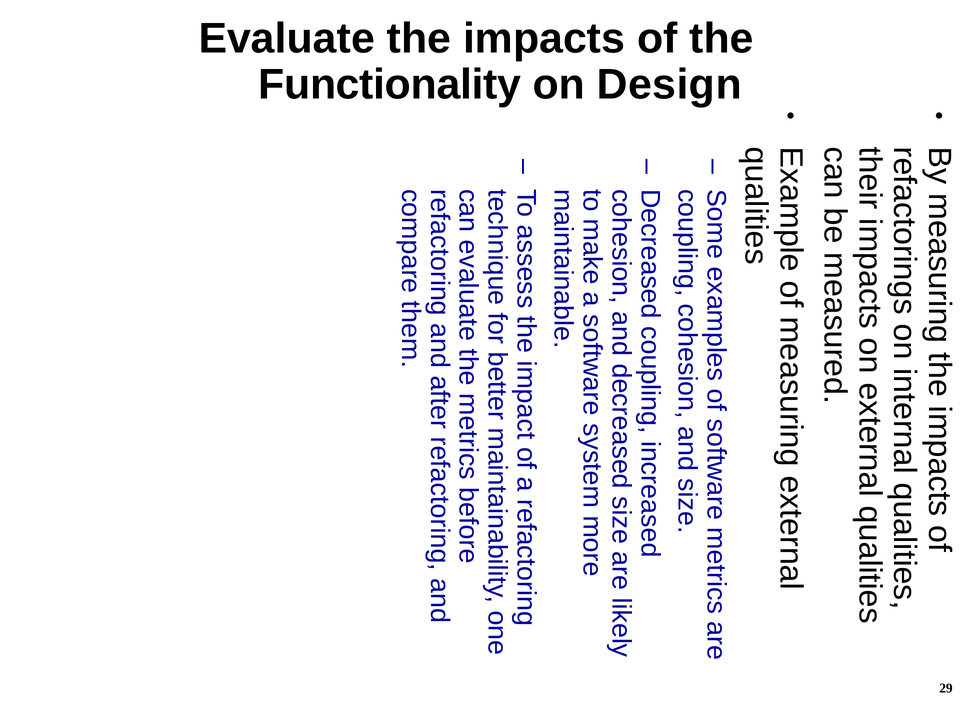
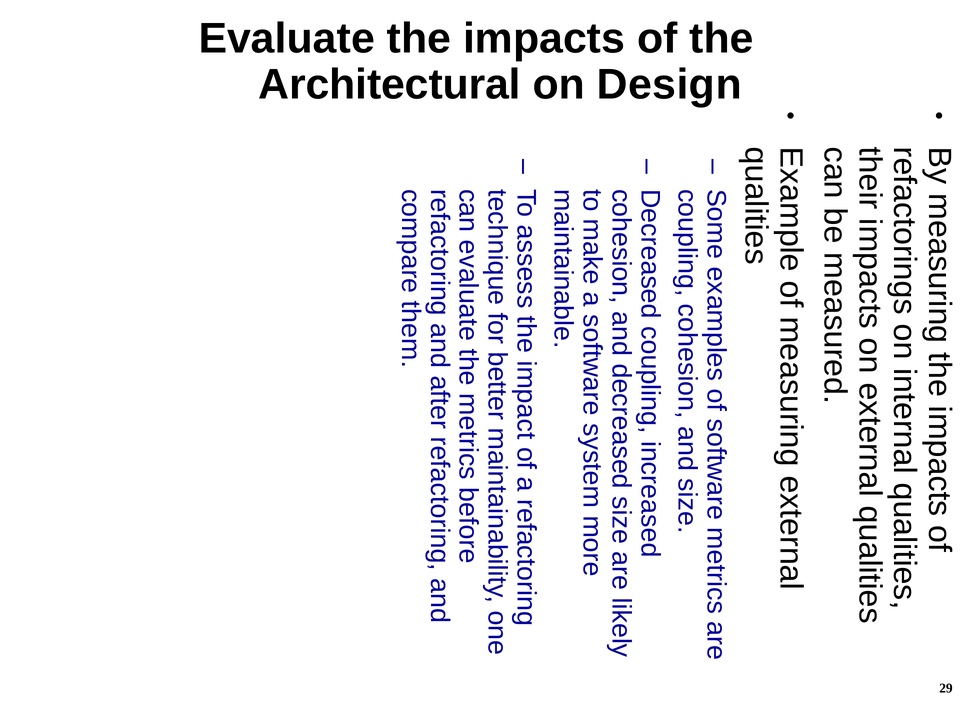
Functionality: Functionality -> Architectural (390, 85)
